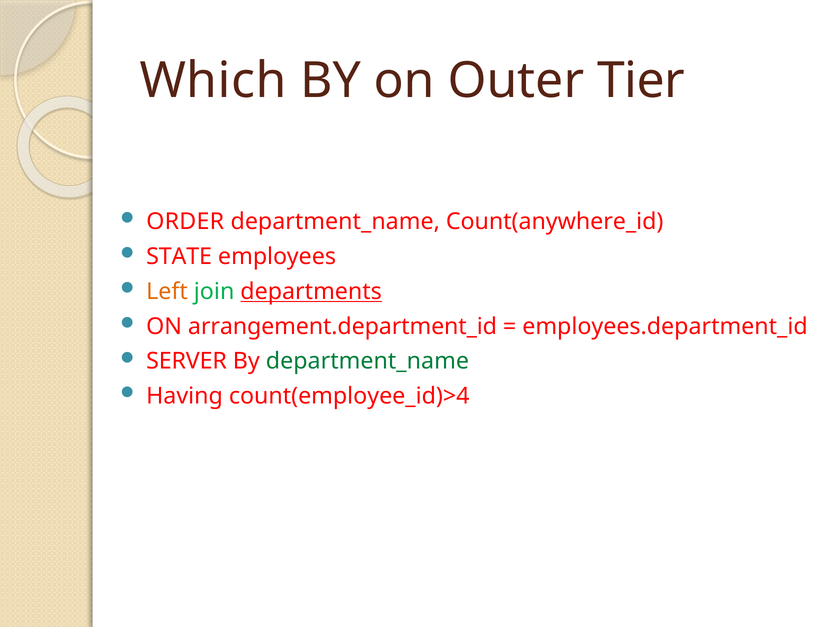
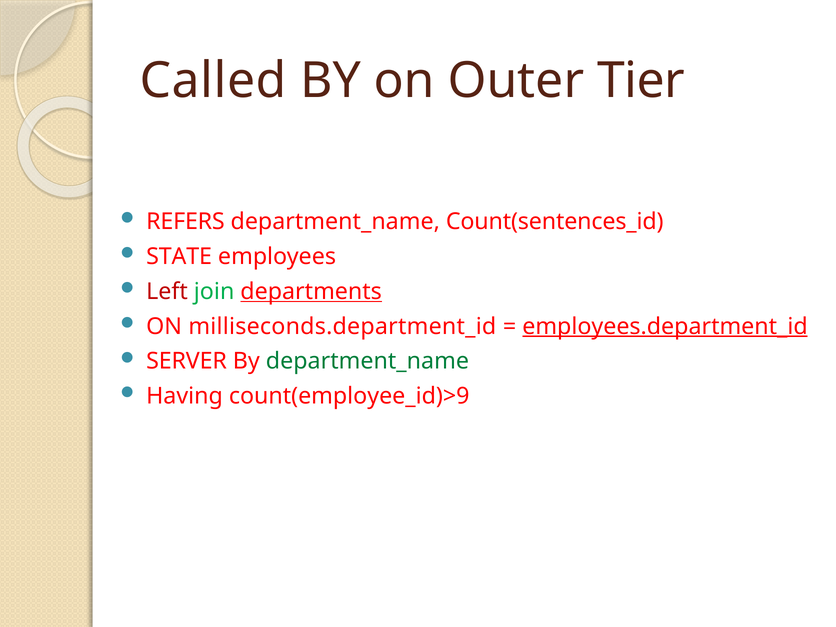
Which: Which -> Called (213, 81)
ORDER: ORDER -> REFERS (185, 222)
Count(anywhere_id: Count(anywhere_id -> Count(sentences_id (555, 222)
Left colour: orange -> red (167, 292)
arrangement.department_id: arrangement.department_id -> milliseconds.department_id (342, 326)
employees.department_id underline: none -> present (665, 326)
count(employee_id)>4: count(employee_id)>4 -> count(employee_id)>9 (349, 396)
